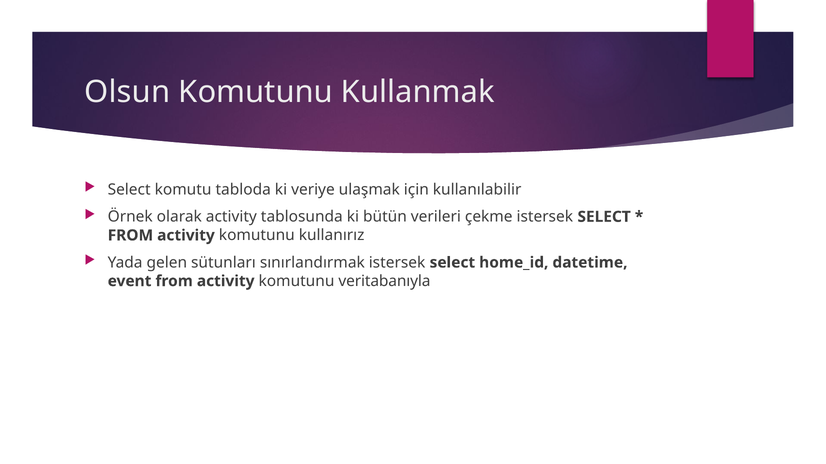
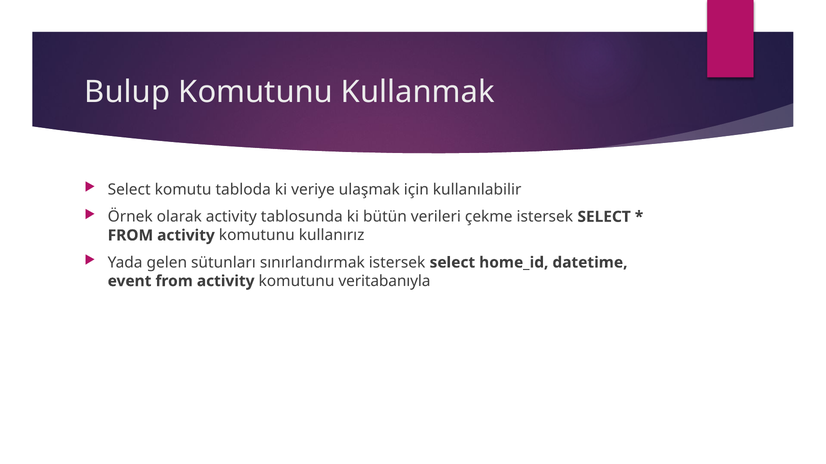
Olsun: Olsun -> Bulup (127, 92)
